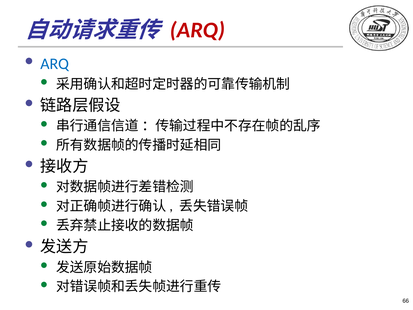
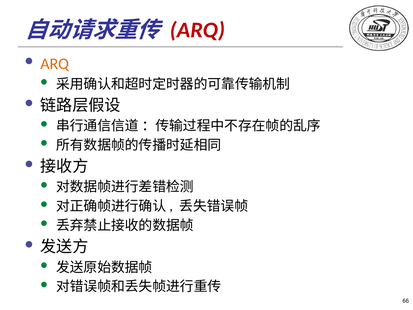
ARQ colour: blue -> orange (55, 64)
